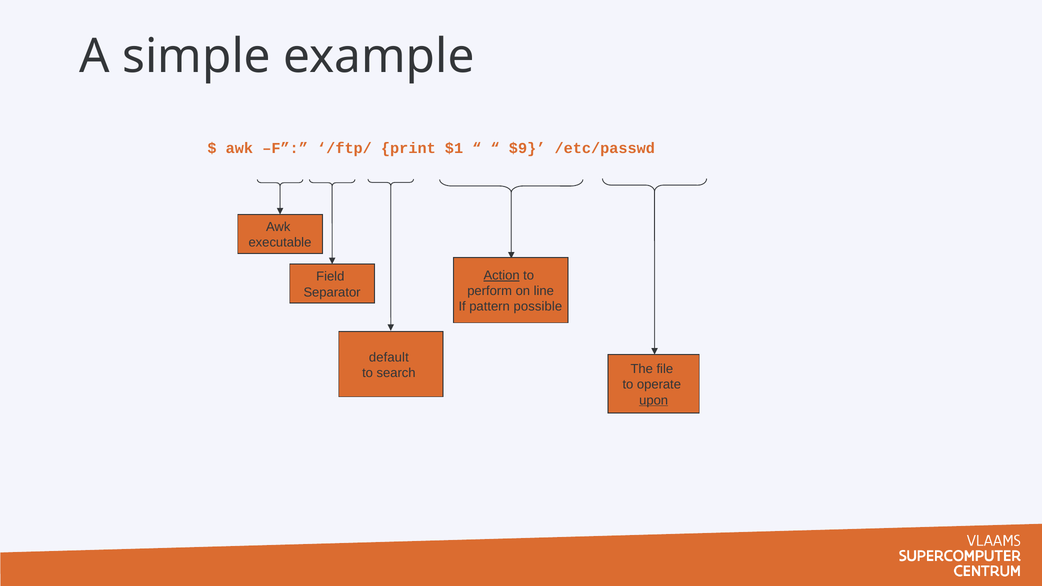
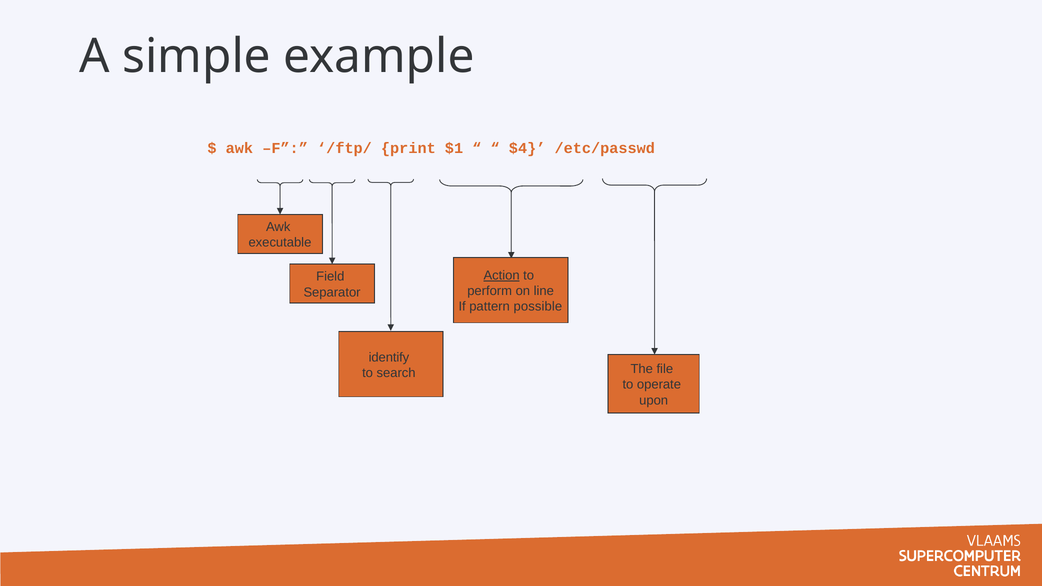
$9: $9 -> $4 (527, 148)
default: default -> identify (389, 357)
upon underline: present -> none (654, 400)
